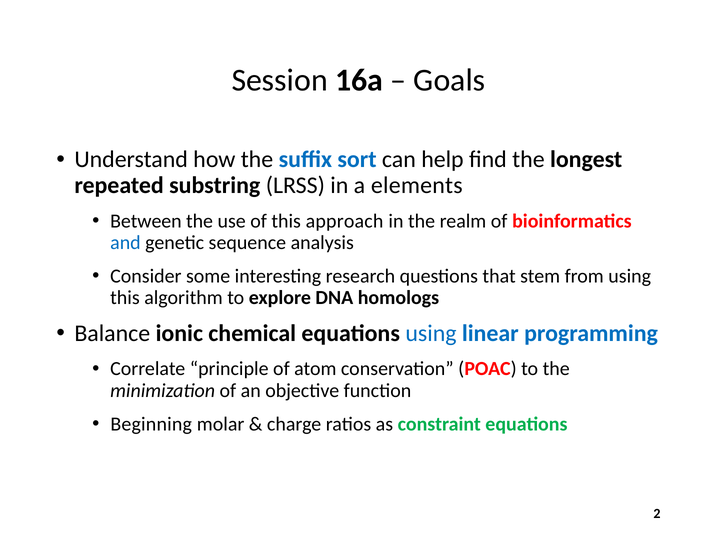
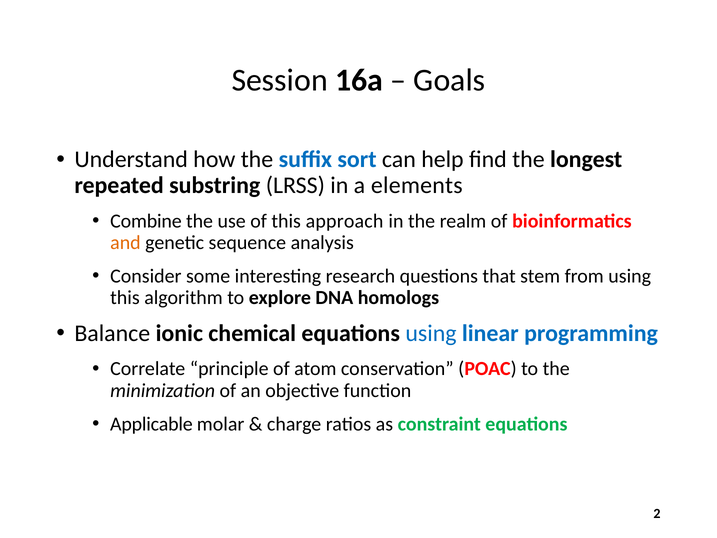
Between: Between -> Combine (146, 221)
and colour: blue -> orange (125, 242)
Beginning: Beginning -> Applicable (151, 424)
